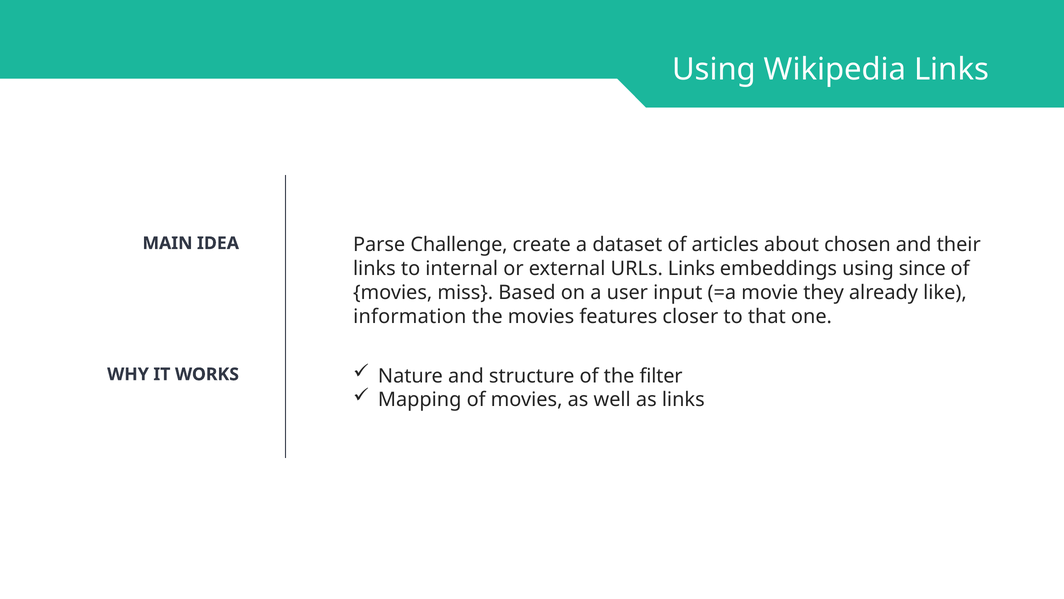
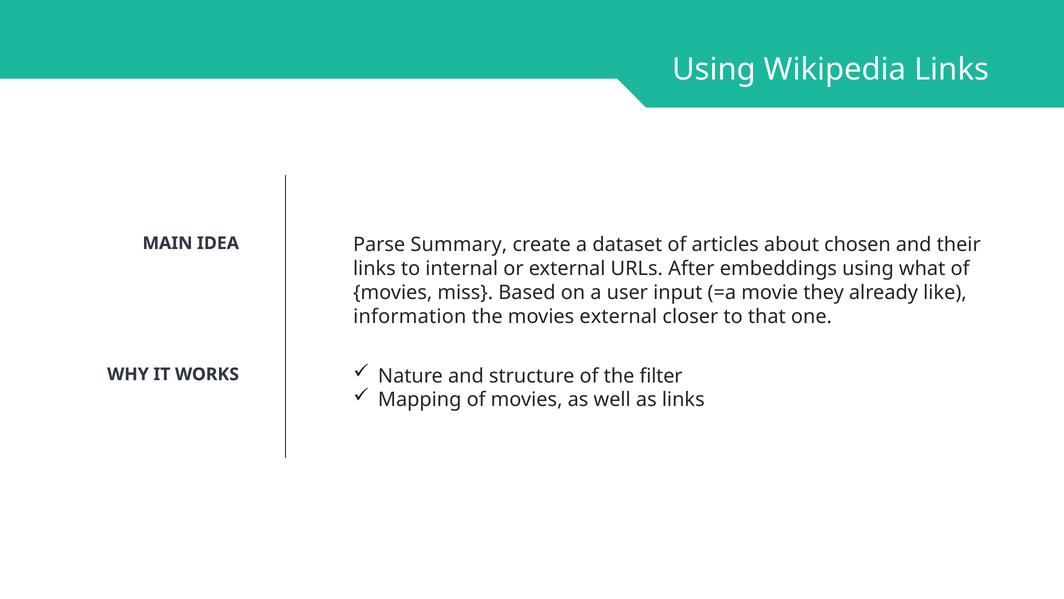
Challenge: Challenge -> Summary (459, 245)
URLs Links: Links -> After (691, 268)
since: since -> what (922, 268)
movies features: features -> external (618, 316)
